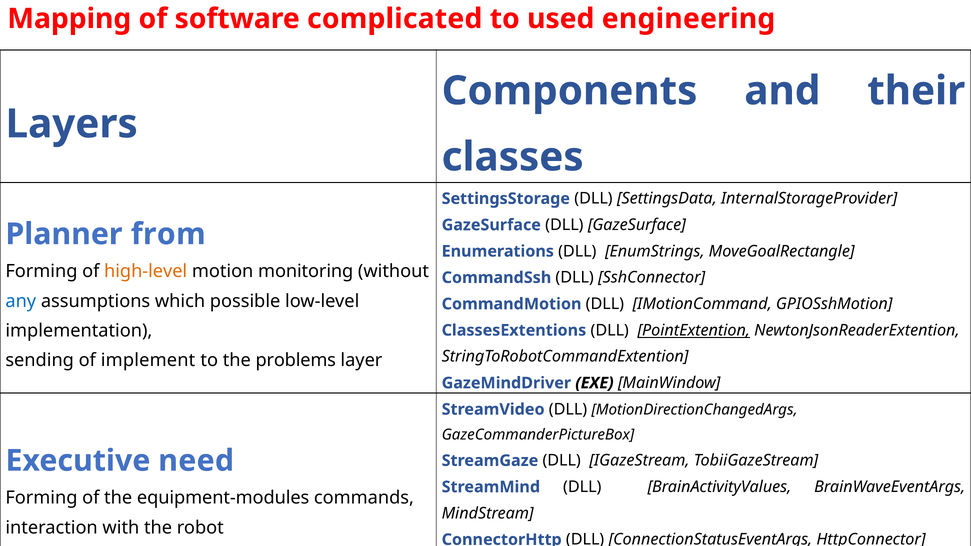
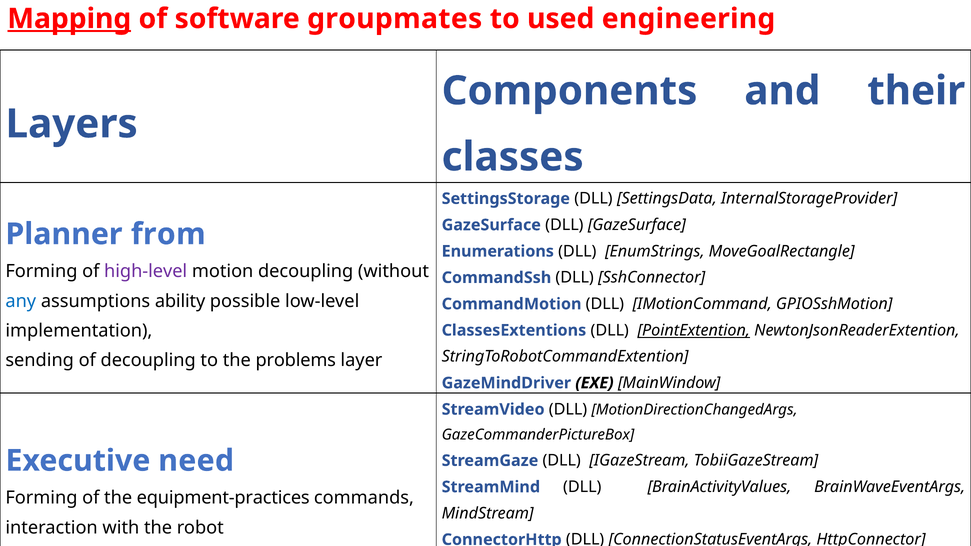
Mapping underline: none -> present (69, 19)
complicated: complicated -> groupmates (395, 19)
high-level colour: orange -> purple (146, 271)
motion monitoring: monitoring -> decoupling (306, 271)
which: which -> ability (180, 301)
of implement: implement -> decoupling (148, 361)
equipment-modules: equipment-modules -> equipment-practices (223, 498)
